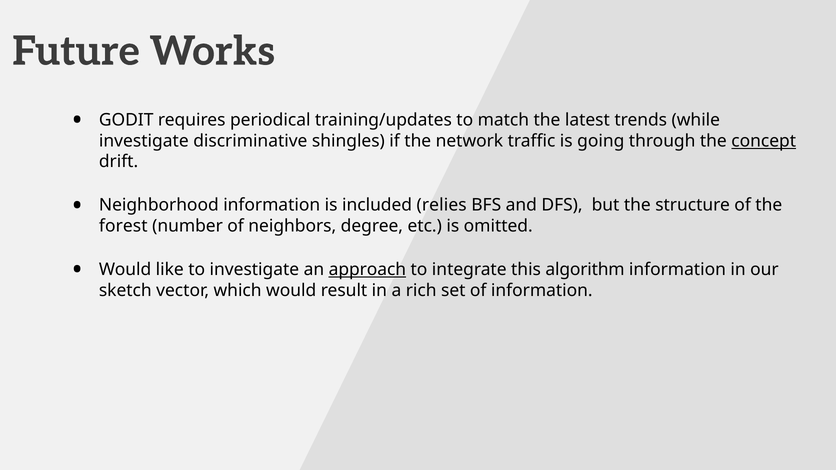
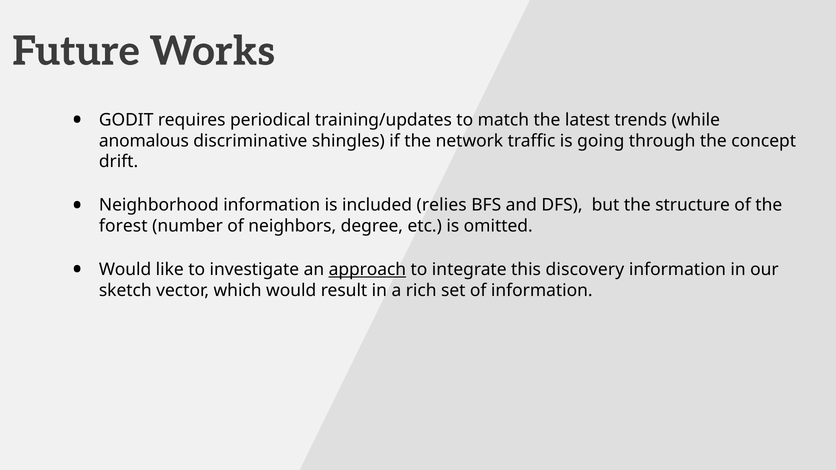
investigate: investigate -> anomalous (144, 141)
concept underline: present -> none (764, 141)
algorithm: algorithm -> discovery (585, 270)
